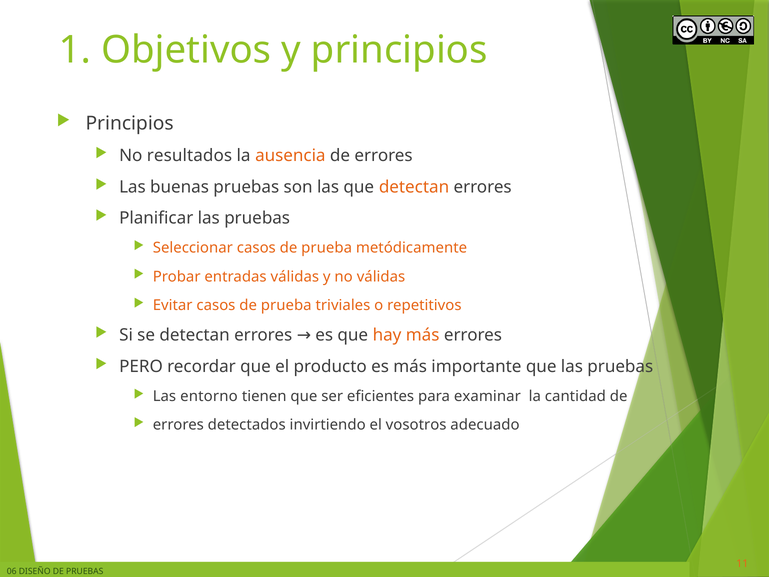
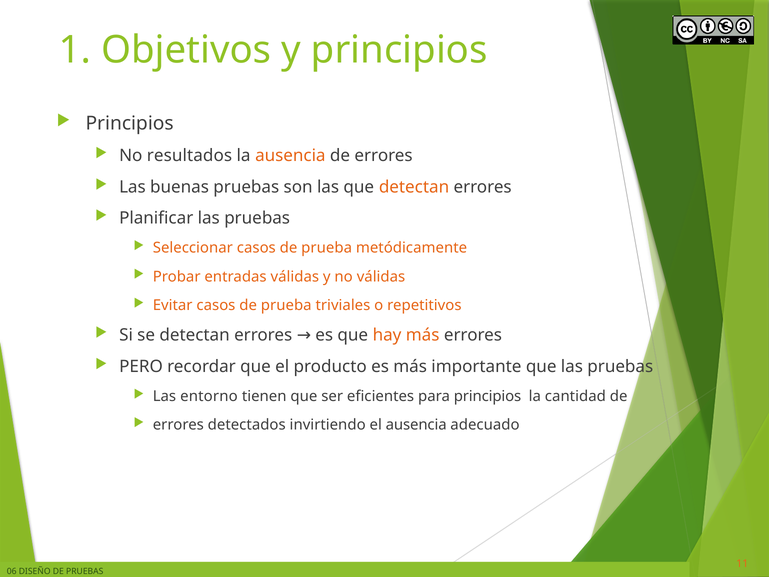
para examinar: examinar -> principios (488, 396)
el vosotros: vosotros -> ausencia (416, 425)
